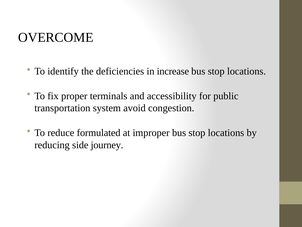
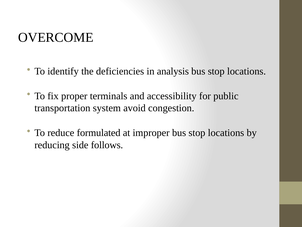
increase: increase -> analysis (173, 71)
journey: journey -> follows (107, 145)
